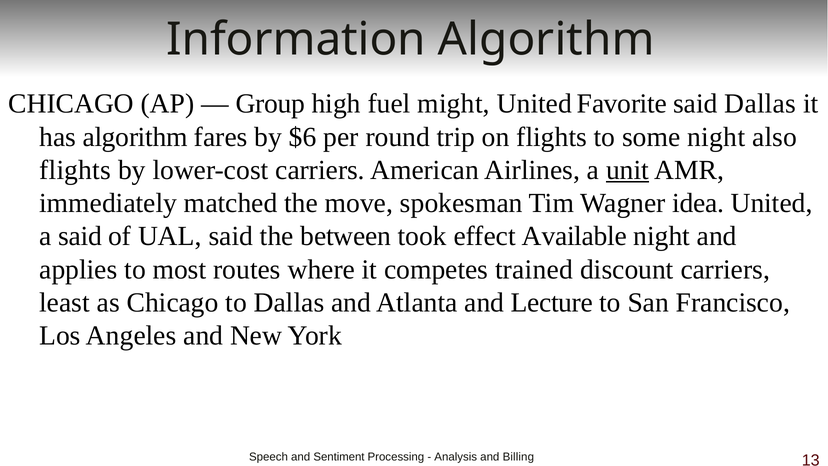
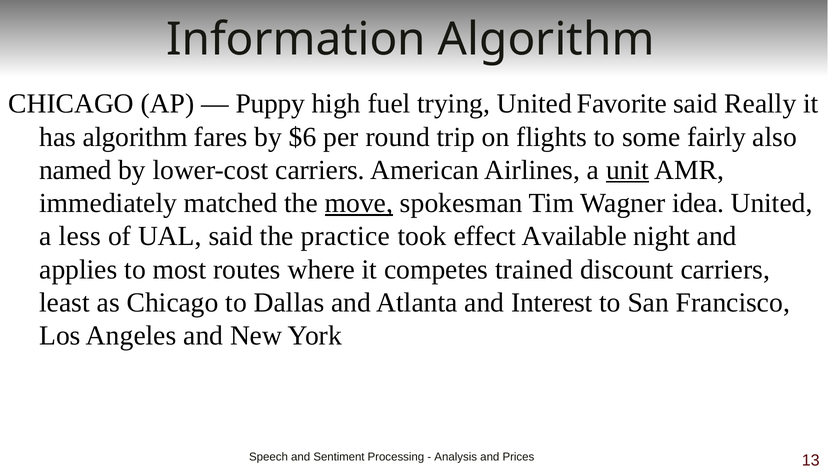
Group: Group -> Puppy (270, 104)
might: might -> trying (454, 104)
said Dallas: Dallas -> Really (760, 104)
some night: night -> fairly (717, 137)
flights: flights -> named (75, 170)
move underline: none -> present (359, 203)
a said: said -> less (80, 236)
between: between -> practice (345, 236)
Lecture: Lecture -> Interest (552, 302)
Billing: Billing -> Prices (518, 457)
